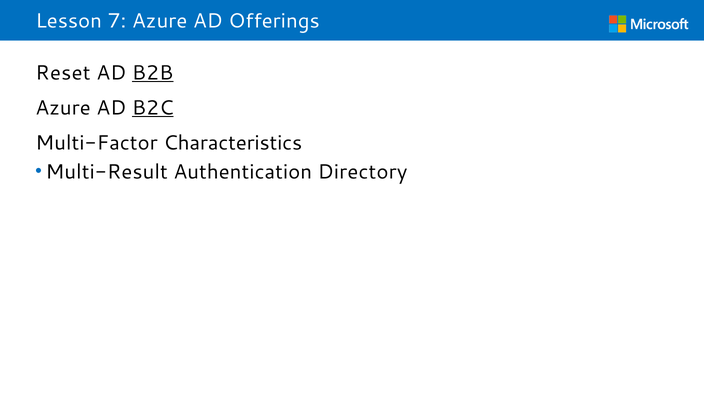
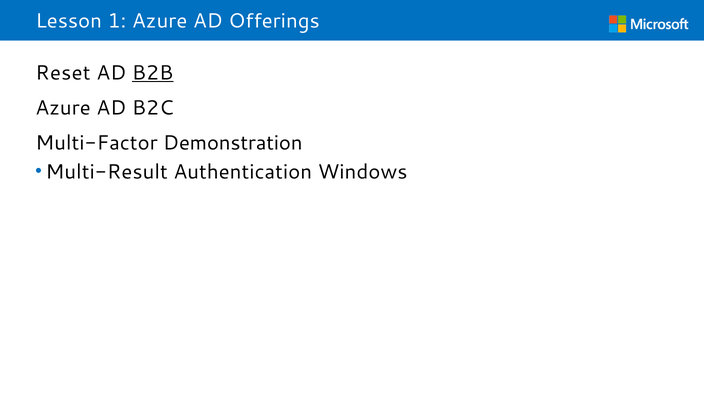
7: 7 -> 1 (117, 21)
B2C underline: present -> none (153, 108)
Characteristics: Characteristics -> Demonstration (233, 143)
Directory: Directory -> Windows (363, 172)
